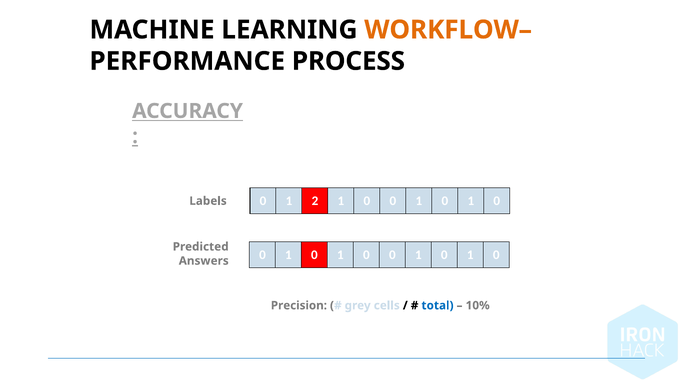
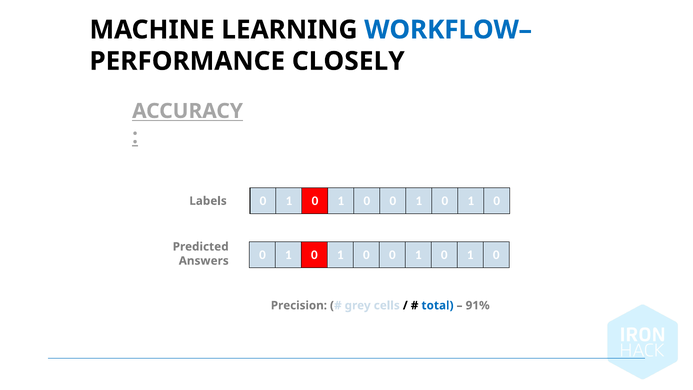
WORKFLOW– colour: orange -> blue (448, 30)
PROCESS: PROCESS -> CLOSELY (348, 61)
2: 2 -> 0 (315, 201)
10%: 10% -> 91% (478, 305)
